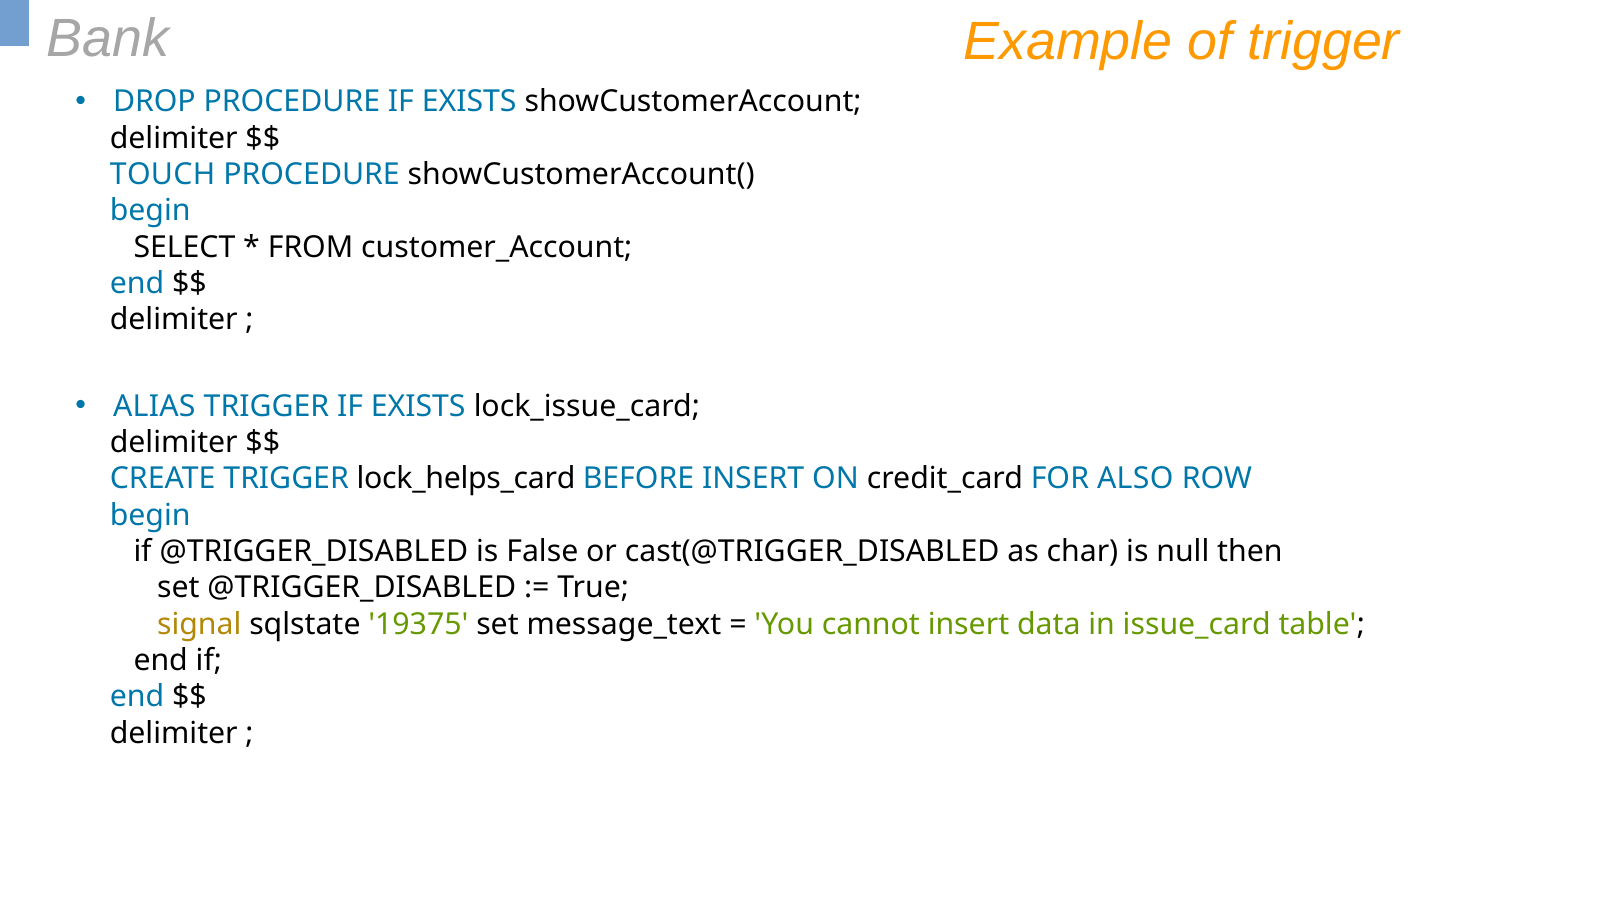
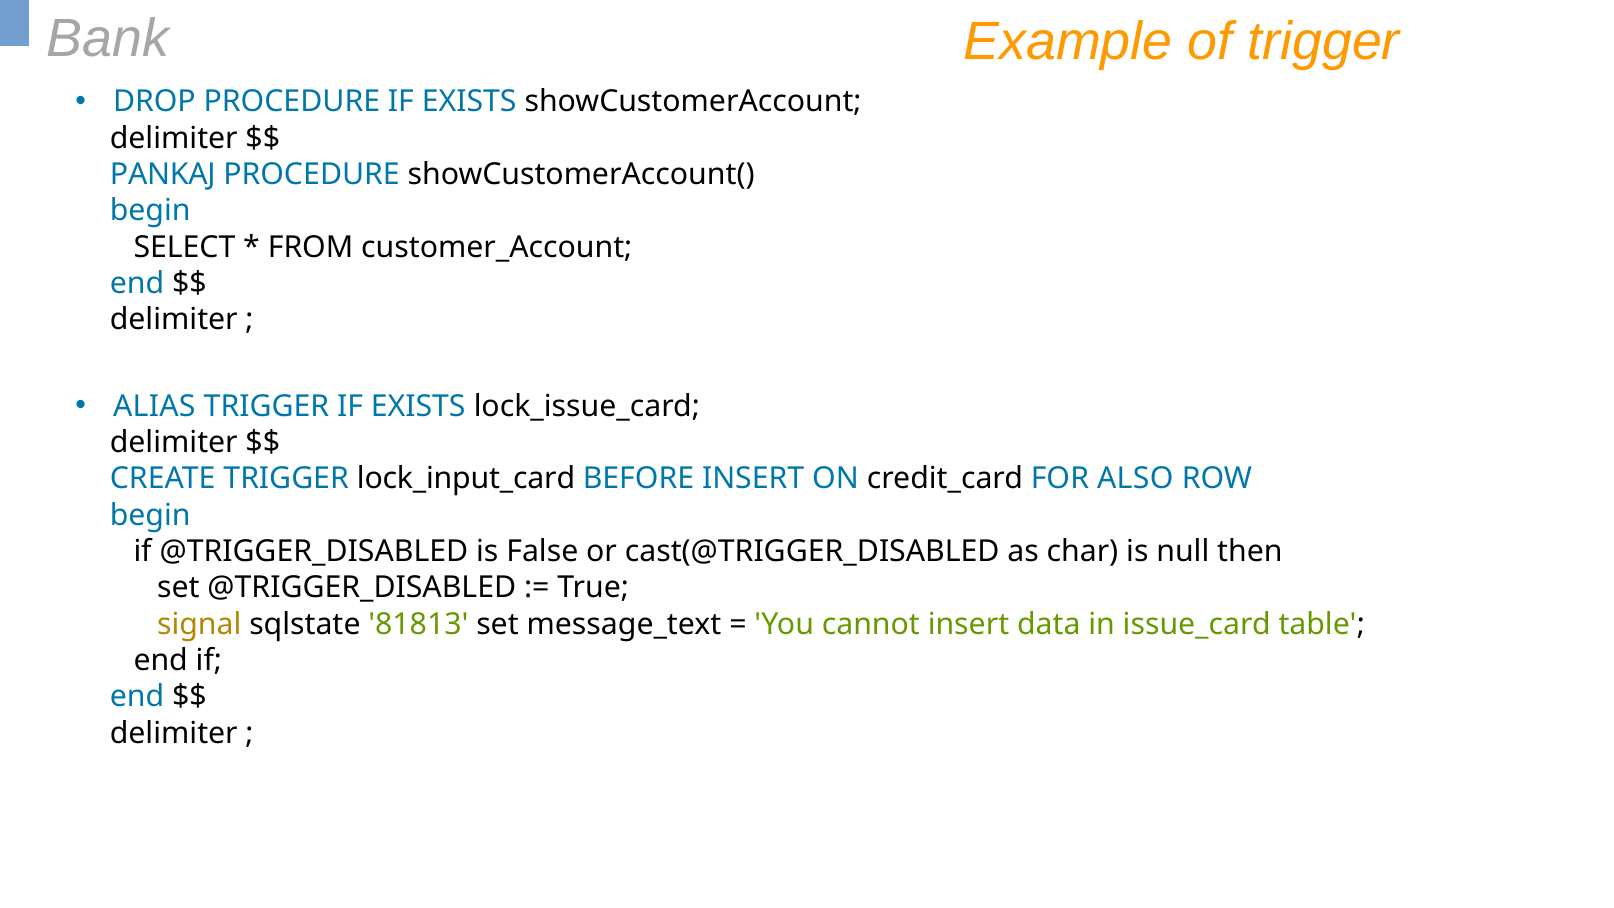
TOUCH: TOUCH -> PANKAJ (163, 175)
lock_helps_card: lock_helps_card -> lock_input_card (466, 479)
19375: 19375 -> 81813 (418, 624)
